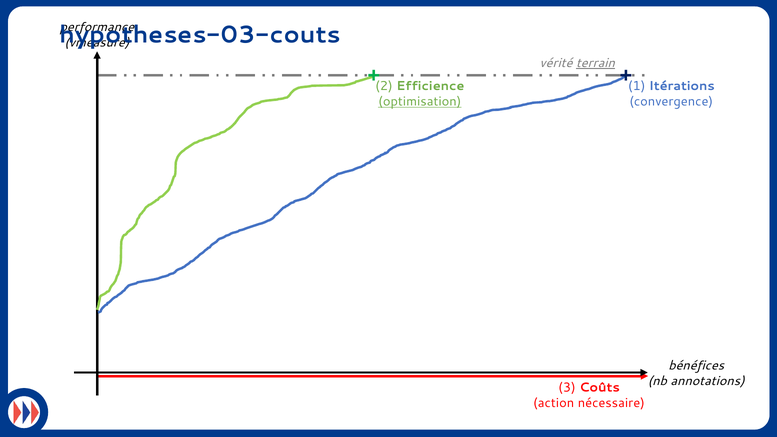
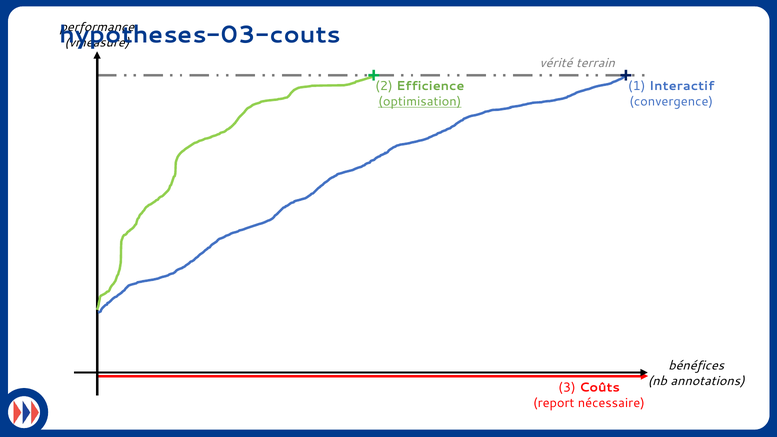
terrain underline: present -> none (596, 63)
Itérations: Itérations -> Interactif (682, 86)
action: action -> report (554, 403)
